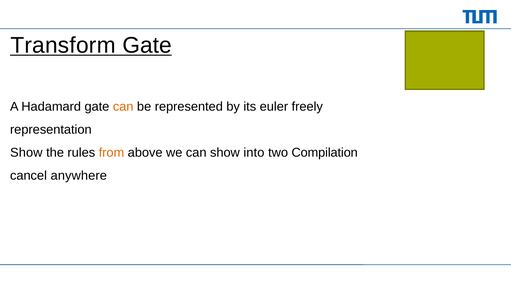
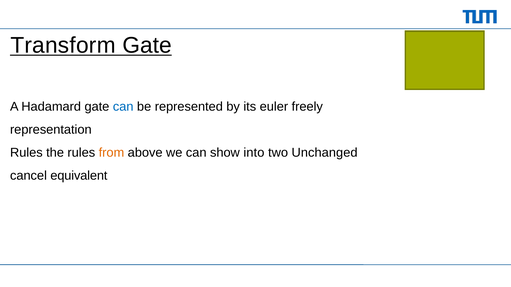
can colour: orange -> blue (123, 107)
Show: Show -> Rules (26, 153)
Compilation: Compilation -> Unchanged (325, 153)
anywhere: anywhere -> equivalent (79, 176)
